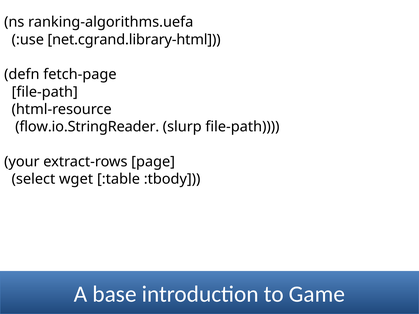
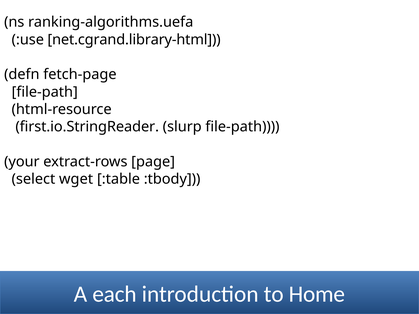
flow.io.StringReader: flow.io.StringReader -> first.io.StringReader (87, 127)
base: base -> each (115, 294)
Game: Game -> Home (317, 294)
